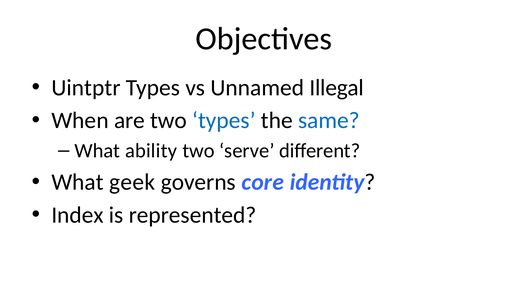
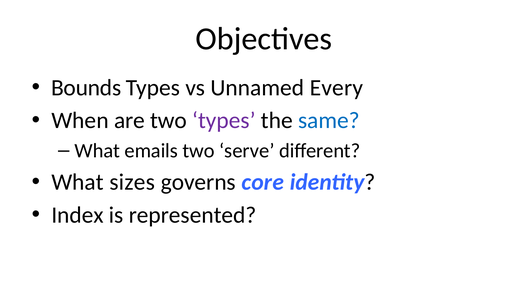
Uintptr: Uintptr -> Bounds (86, 88)
Illegal: Illegal -> Every (336, 88)
types colour: blue -> purple (224, 121)
ability: ability -> emails (151, 151)
geek: geek -> sizes (132, 182)
